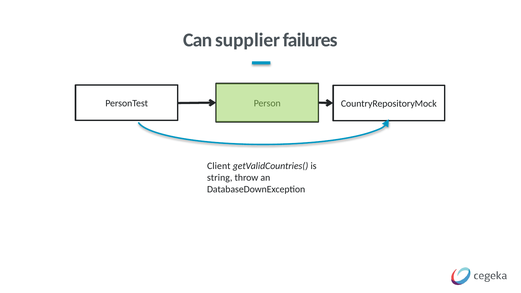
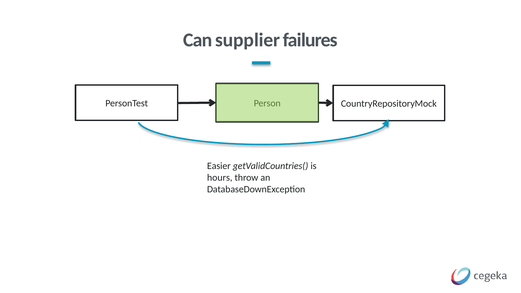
Client: Client -> Easier (219, 166)
string: string -> hours (220, 178)
